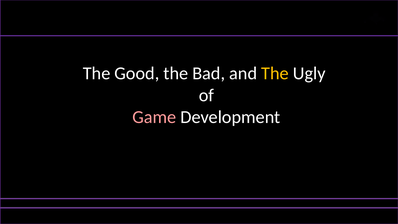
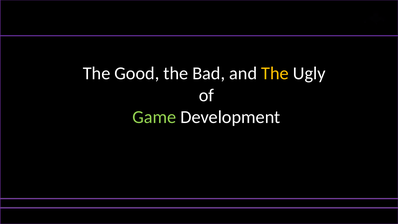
Game colour: pink -> light green (154, 117)
